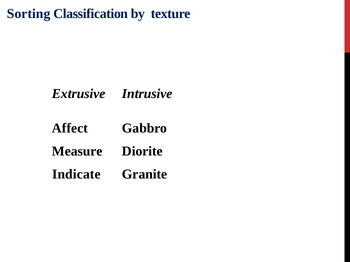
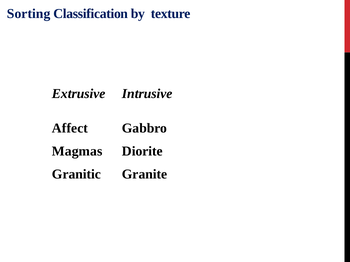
Measure: Measure -> Magmas (77, 151)
Indicate: Indicate -> Granitic (76, 174)
